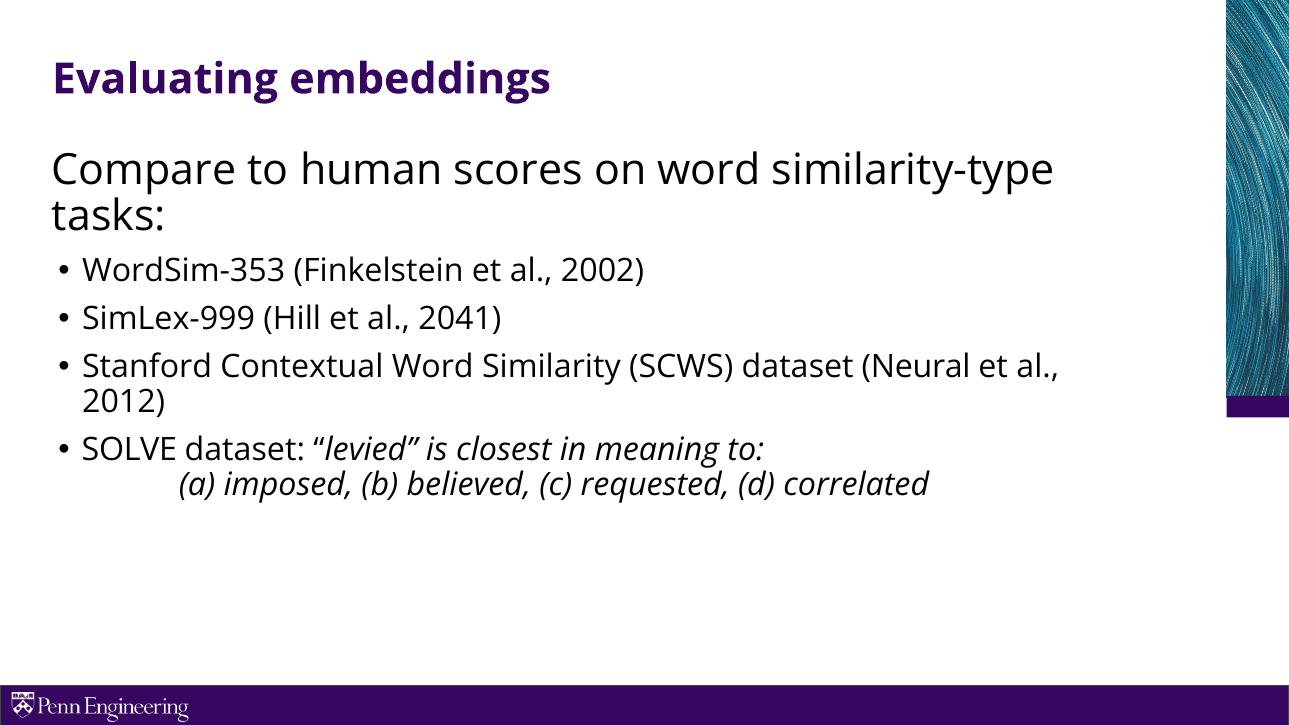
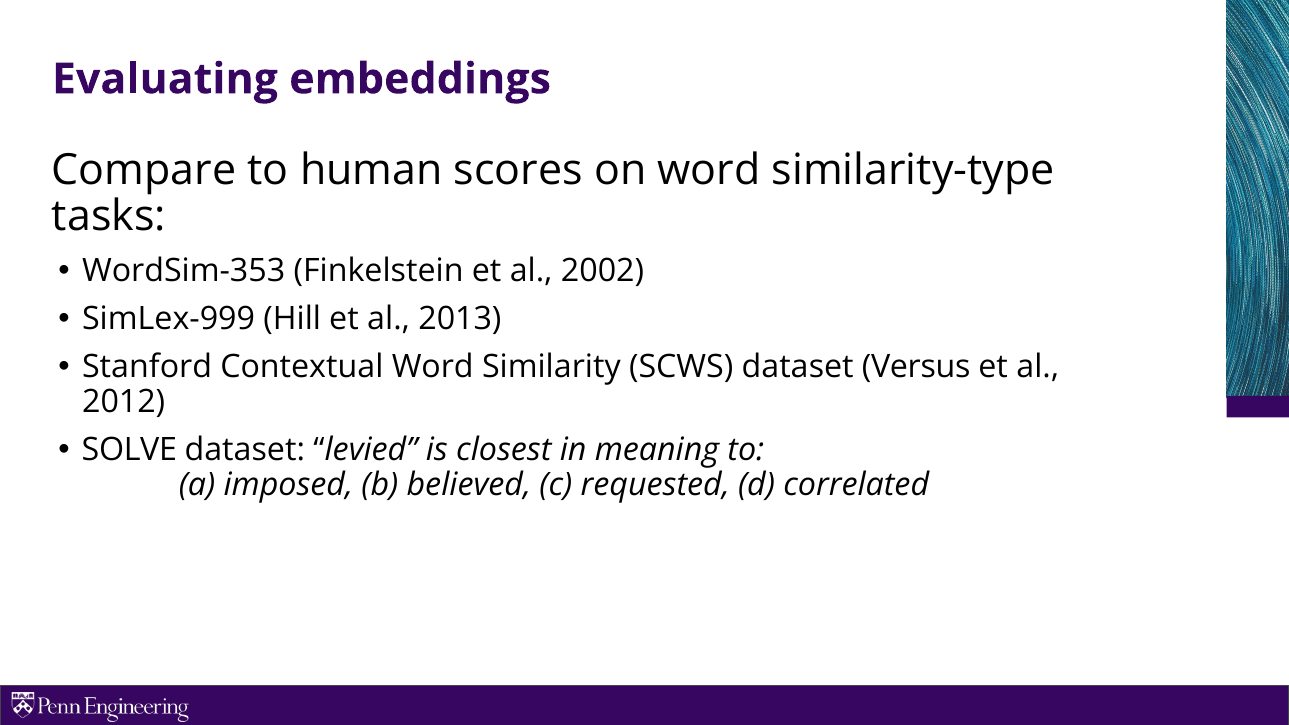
2041: 2041 -> 2013 (460, 319)
Neural: Neural -> Versus (916, 367)
